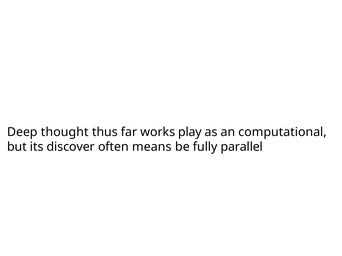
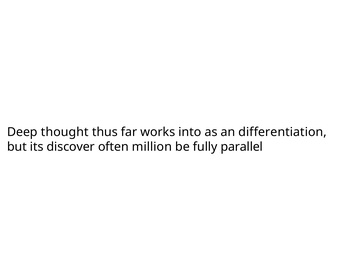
play: play -> into (190, 132)
computational: computational -> differentiation (283, 132)
means: means -> million (152, 147)
